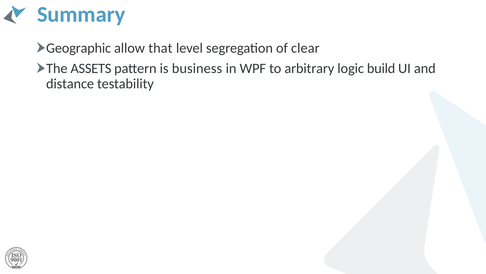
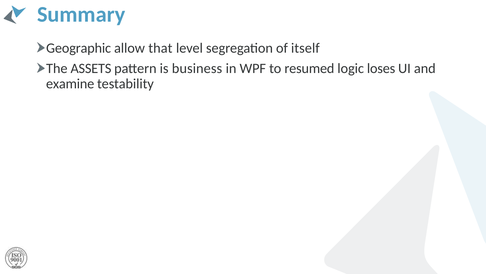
clear: clear -> itself (305, 48)
arbitrary: arbitrary -> resumed (309, 68)
build: build -> loses (381, 68)
distance: distance -> examine (70, 84)
